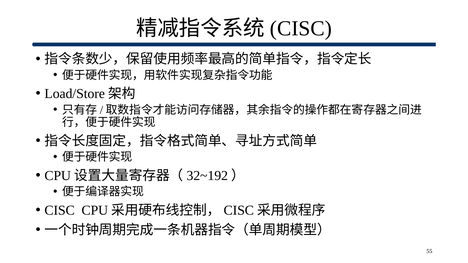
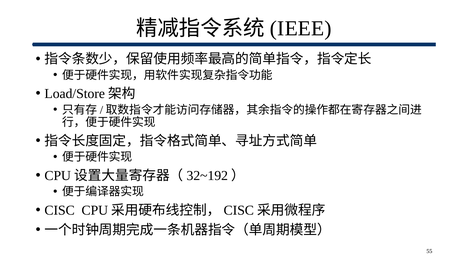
CISC: CISC -> IEEE (301, 28)
